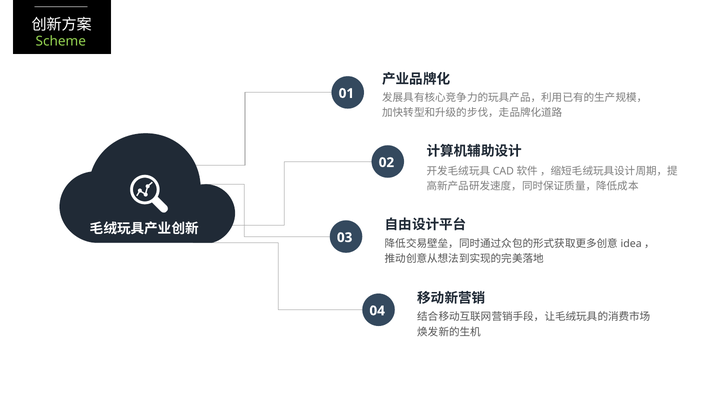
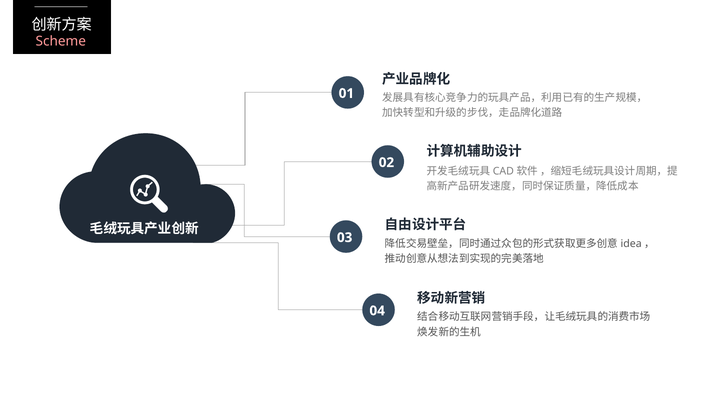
Scheme colour: light green -> pink (61, 41)
